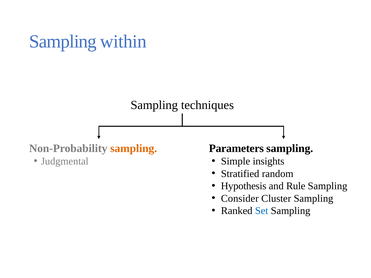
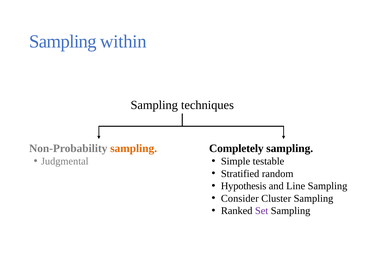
Parameters: Parameters -> Completely (236, 149)
insights: insights -> testable (268, 161)
Rule: Rule -> Line (296, 186)
Set colour: blue -> purple (262, 211)
